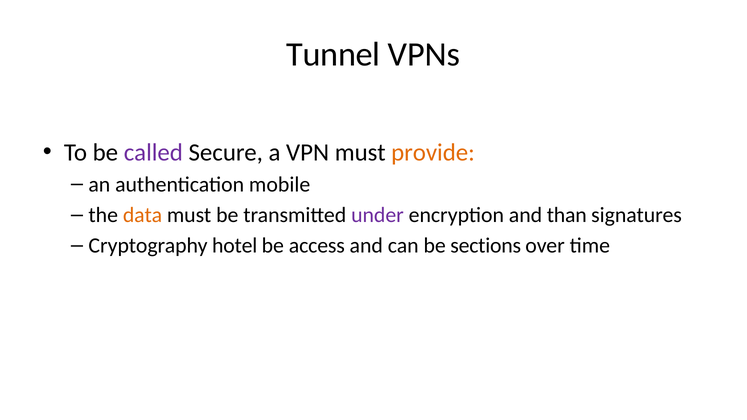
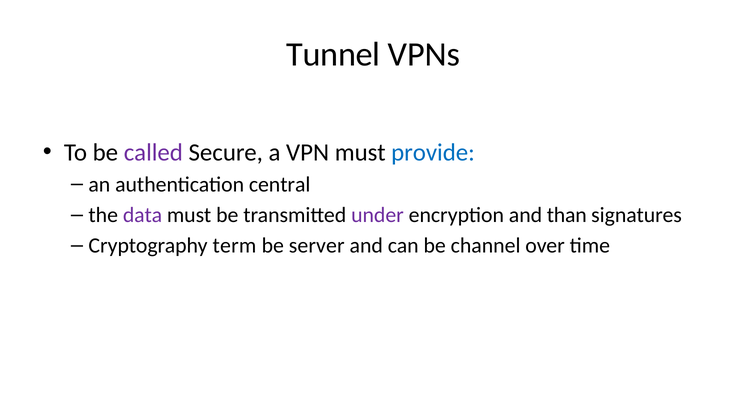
provide colour: orange -> blue (433, 152)
mobile: mobile -> central (280, 185)
data colour: orange -> purple (143, 215)
hotel: hotel -> term (234, 246)
access: access -> server (317, 246)
sections: sections -> channel (486, 246)
